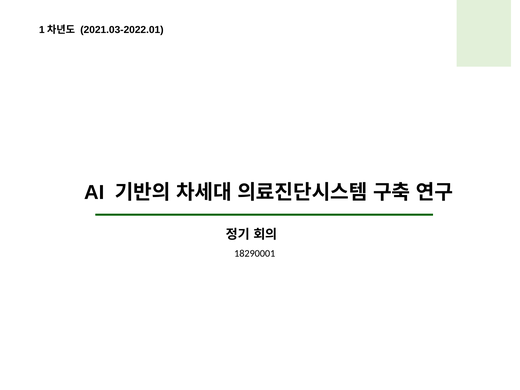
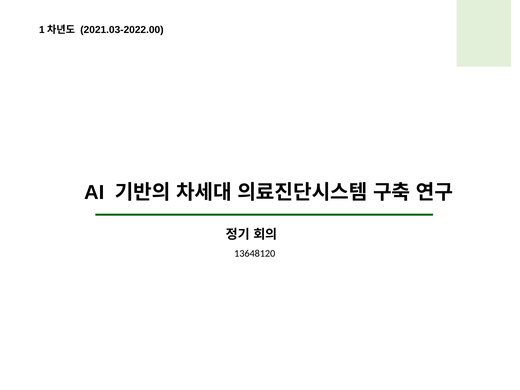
2021.03-2022.01: 2021.03-2022.01 -> 2021.03-2022.00 (122, 30)
18290001: 18290001 -> 13648120 (255, 253)
